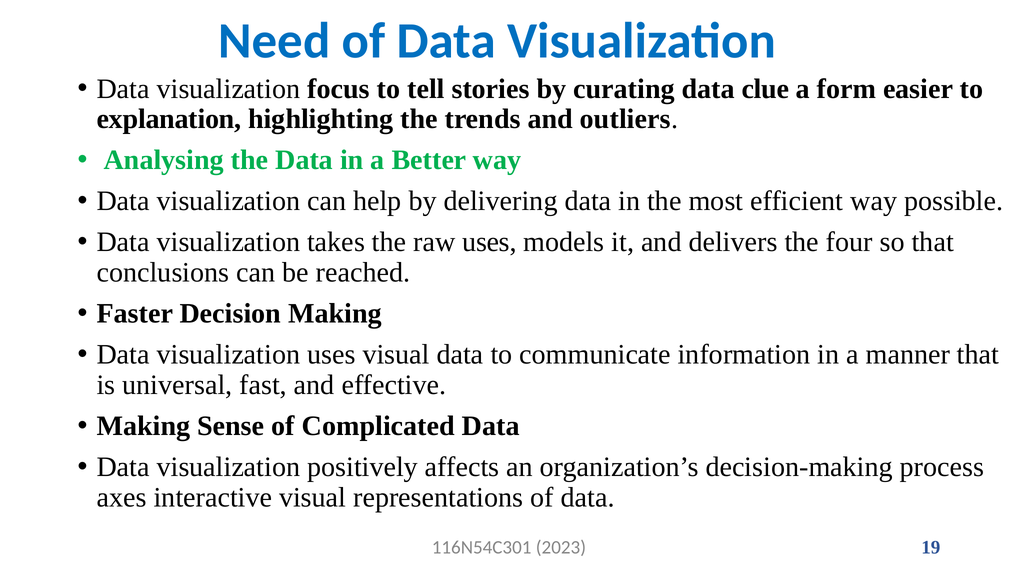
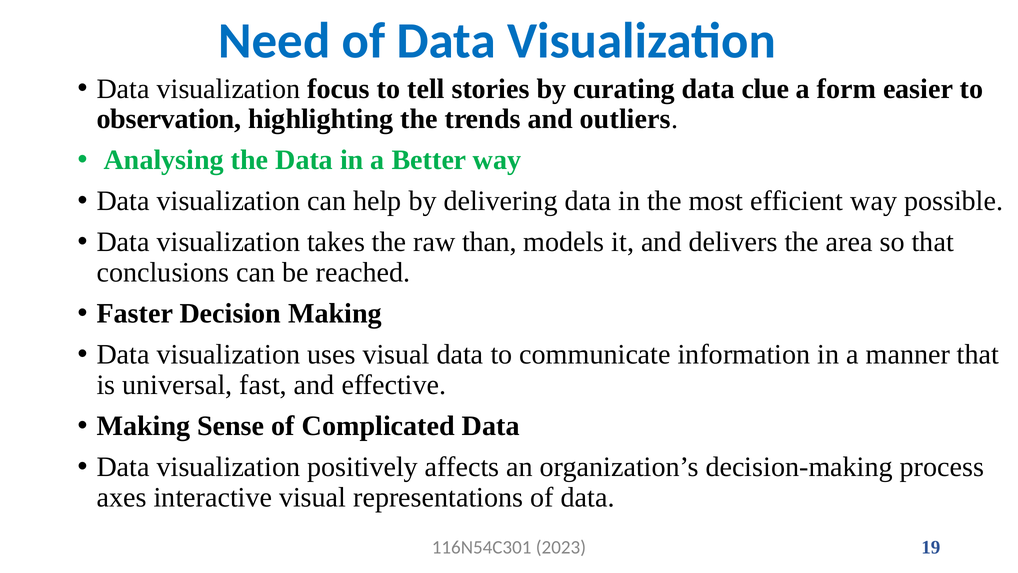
explanation: explanation -> observation (169, 119)
raw uses: uses -> than (490, 242)
four: four -> area (849, 242)
